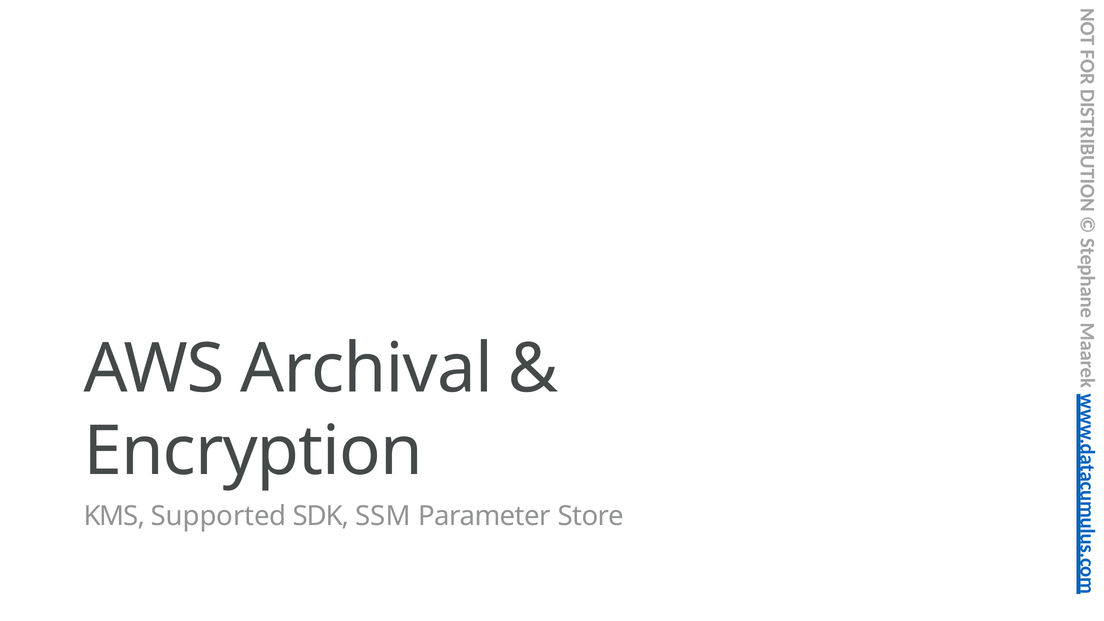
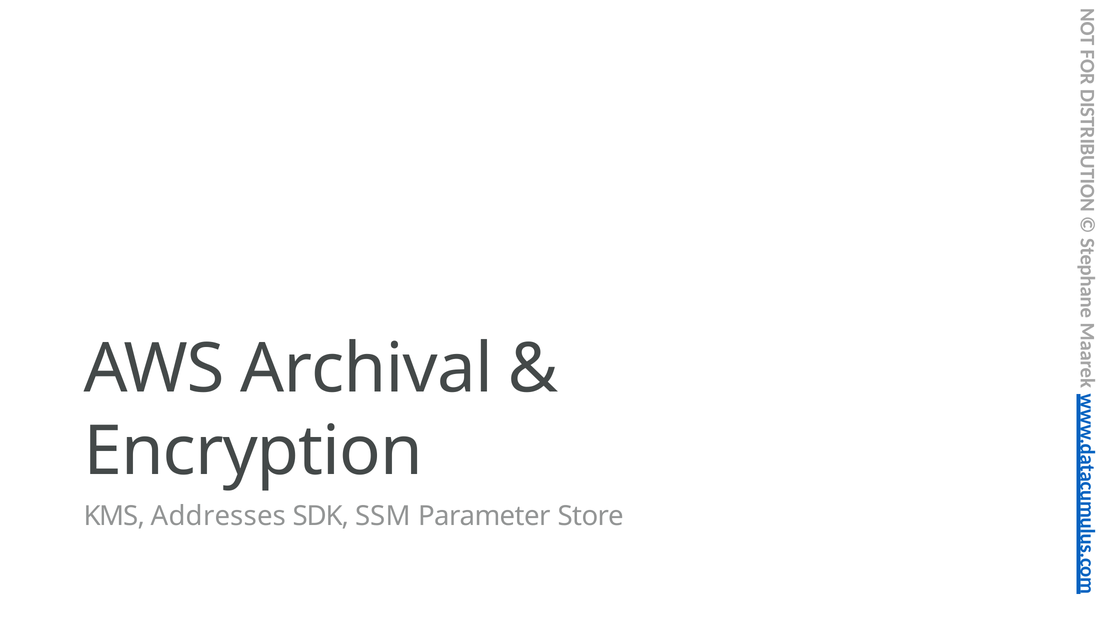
Supported: Supported -> Addresses (219, 516)
